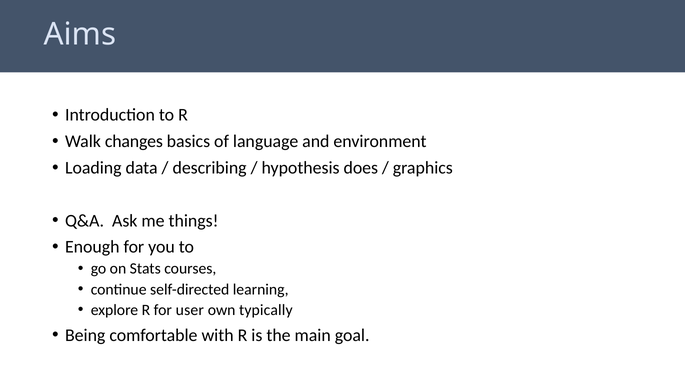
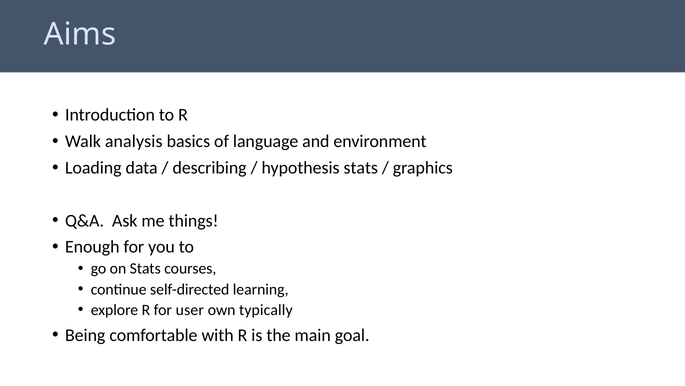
changes: changes -> analysis (134, 141)
hypothesis does: does -> stats (361, 167)
